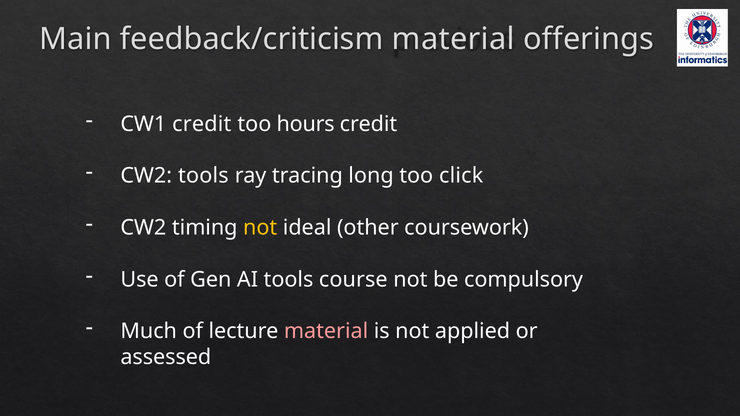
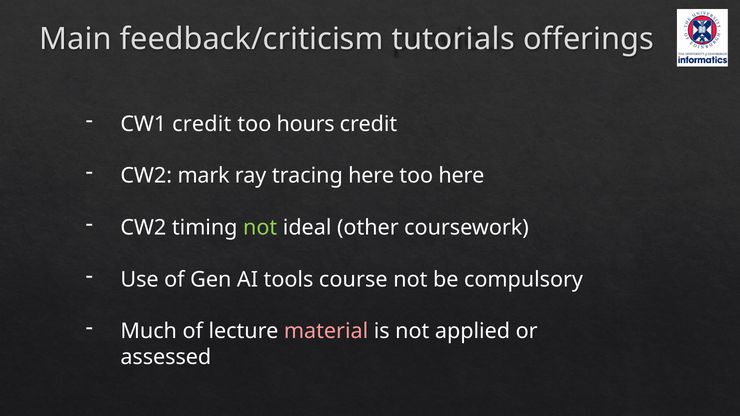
feedback/criticism material: material -> tutorials (453, 39)
CW2 tools: tools -> mark (204, 176)
tracing long: long -> here (371, 176)
too click: click -> here (461, 176)
not colour: yellow -> light green (260, 228)
